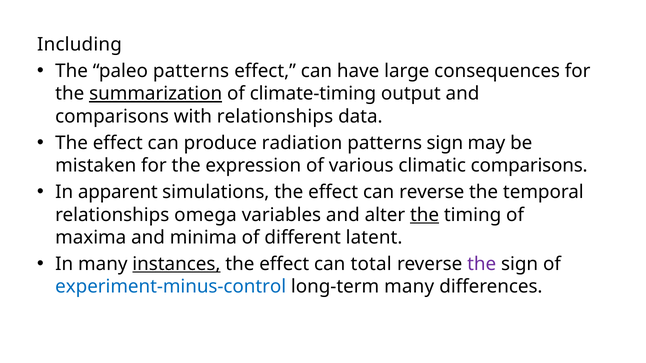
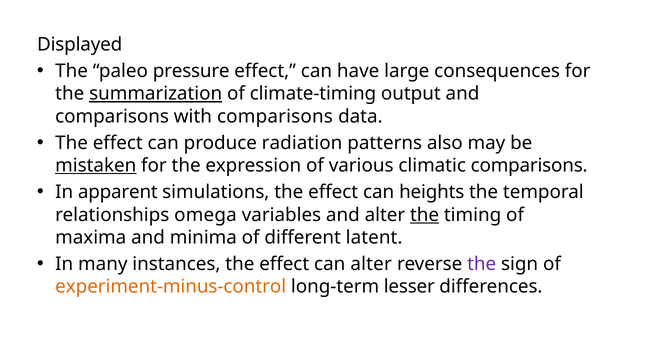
Including: Including -> Displayed (80, 45)
paleo patterns: patterns -> pressure (191, 71)
with relationships: relationships -> comparisons (275, 116)
patterns sign: sign -> also (445, 143)
mistaken underline: none -> present (96, 166)
can reverse: reverse -> heights (432, 192)
instances underline: present -> none (176, 264)
can total: total -> alter (371, 264)
experiment-minus-control colour: blue -> orange (171, 287)
long-term many: many -> lesser (409, 287)
